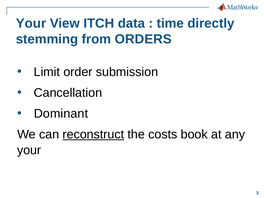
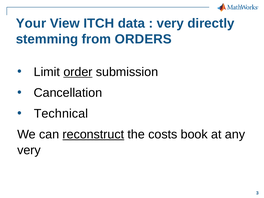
time: time -> very (170, 23)
order underline: none -> present (78, 72)
Dominant: Dominant -> Technical (61, 114)
your: your -> very (29, 150)
